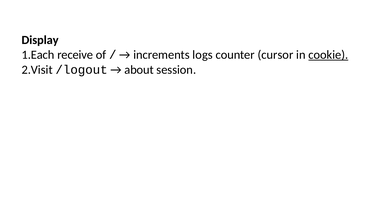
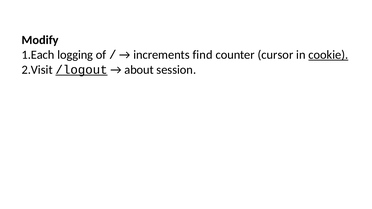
Display: Display -> Modify (40, 40)
receive: receive -> logging (75, 55)
logs: logs -> find (203, 55)
/logout underline: none -> present (82, 70)
